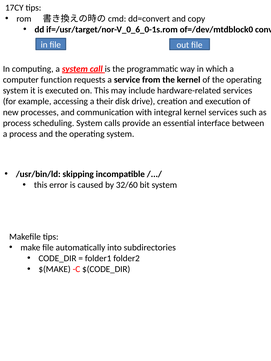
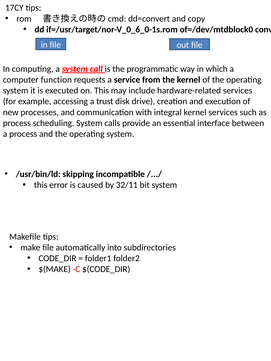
their: their -> trust (105, 101)
32/60: 32/60 -> 32/11 (127, 185)
